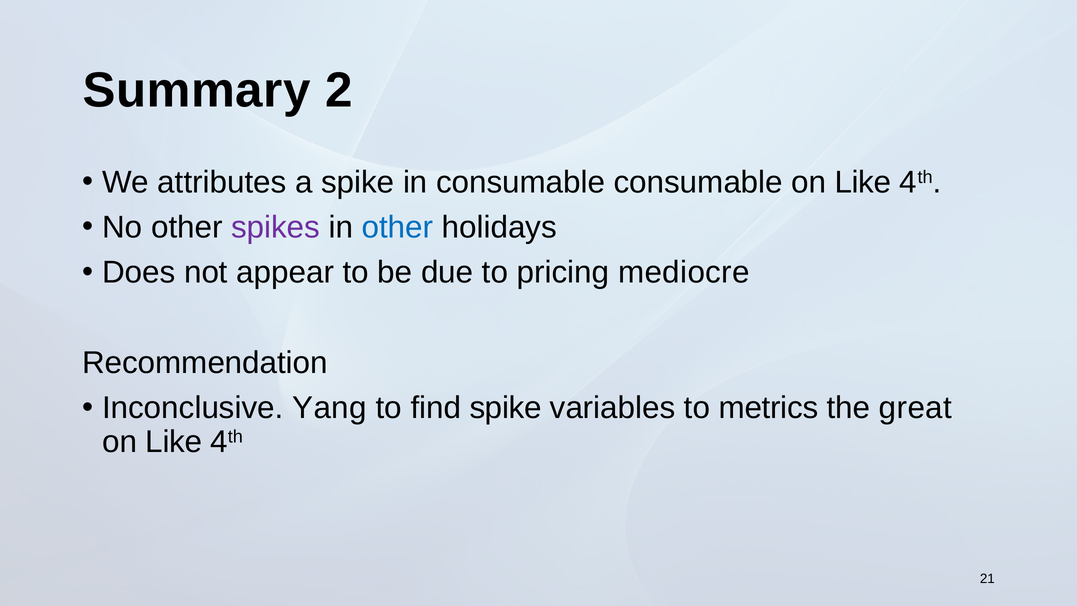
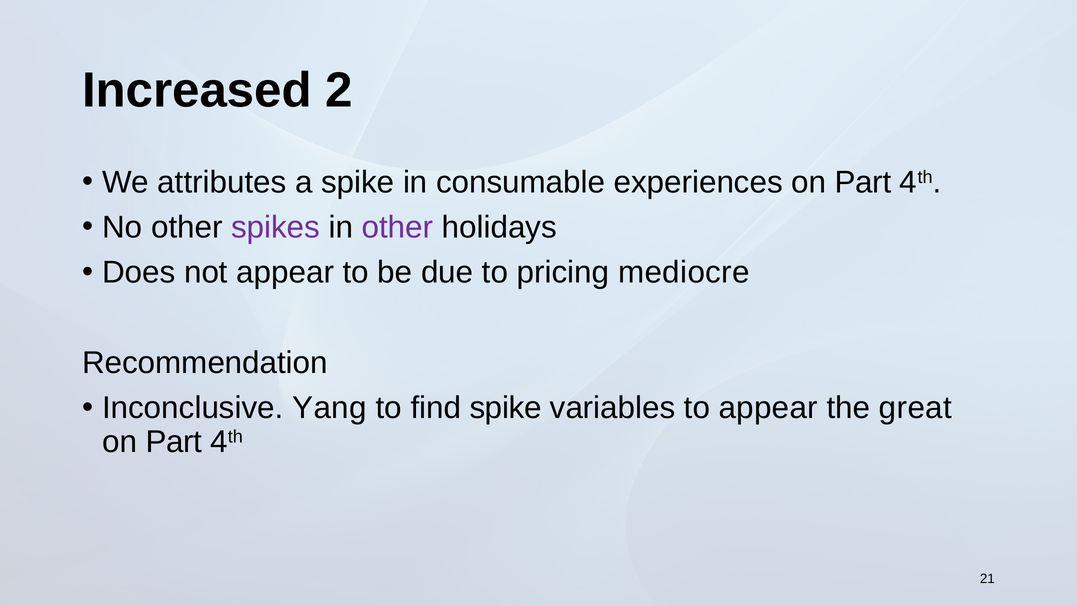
Summary: Summary -> Increased (197, 90)
consumable consumable: consumable -> experiences (698, 182)
Like: Like -> Part (863, 182)
other colour: blue -> purple (397, 227)
to metrics: metrics -> appear (768, 408)
Like: Like -> Part (174, 442)
